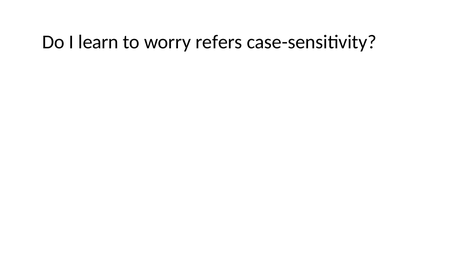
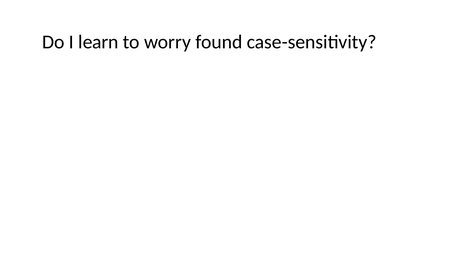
refers: refers -> found (219, 42)
